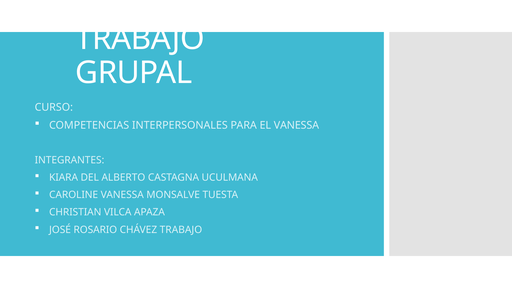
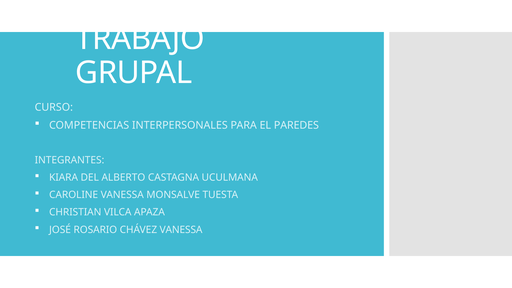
EL VANESSA: VANESSA -> PAREDES (296, 125)
CHÁVEZ TRABAJO: TRABAJO -> VANESSA (181, 230)
